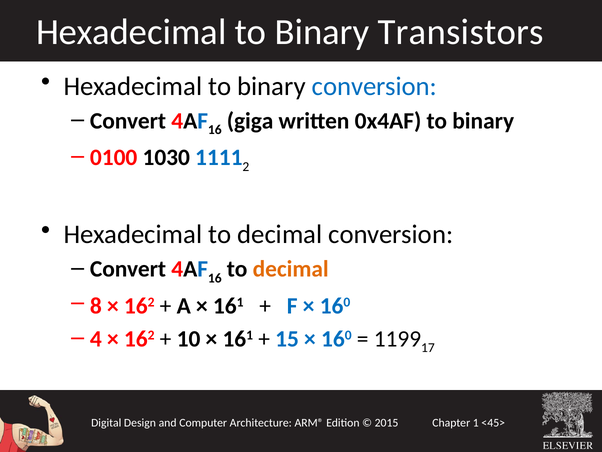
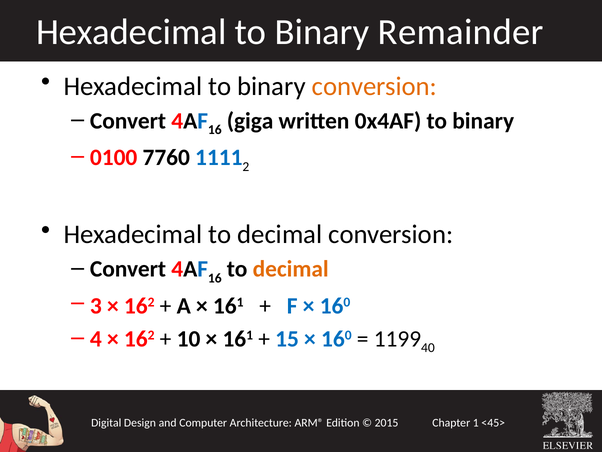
Transistors: Transistors -> Remainder (461, 32)
conversion colour: blue -> orange (374, 86)
1030: 1030 -> 7760 (166, 157)
8: 8 -> 3 (96, 306)
17: 17 -> 40 (428, 348)
